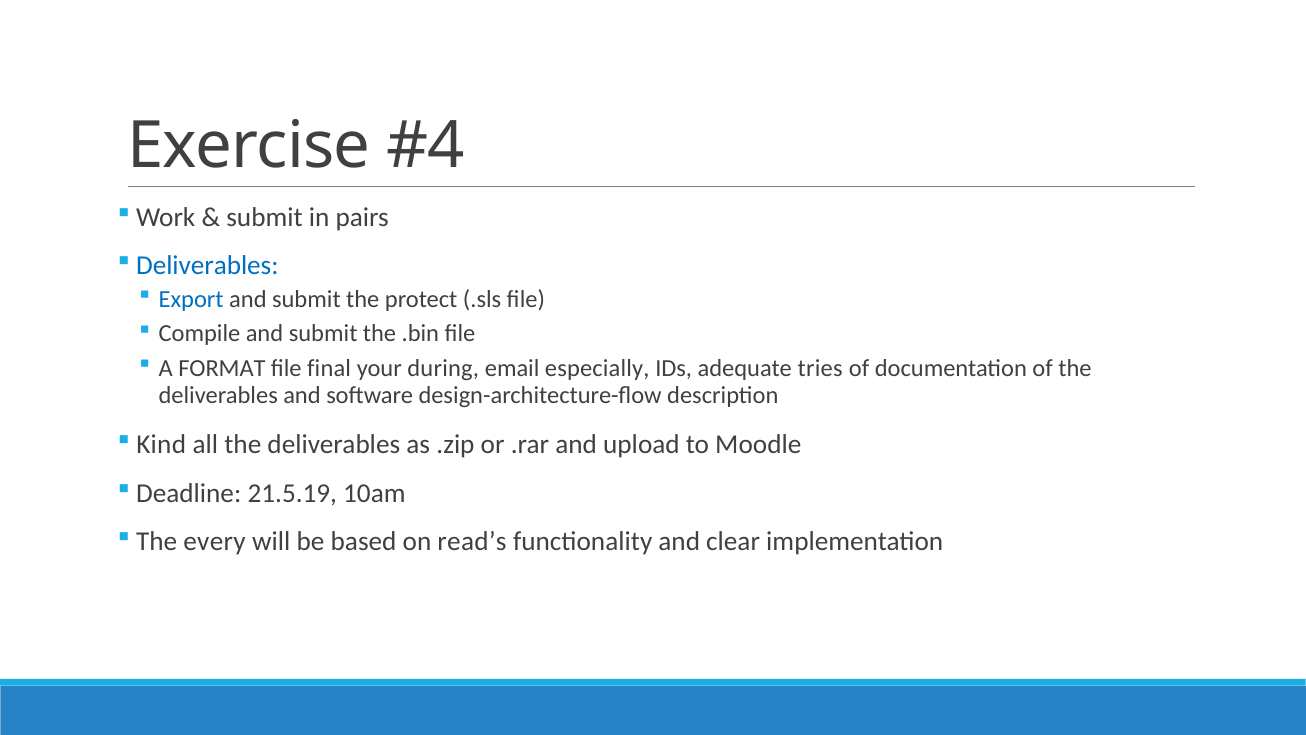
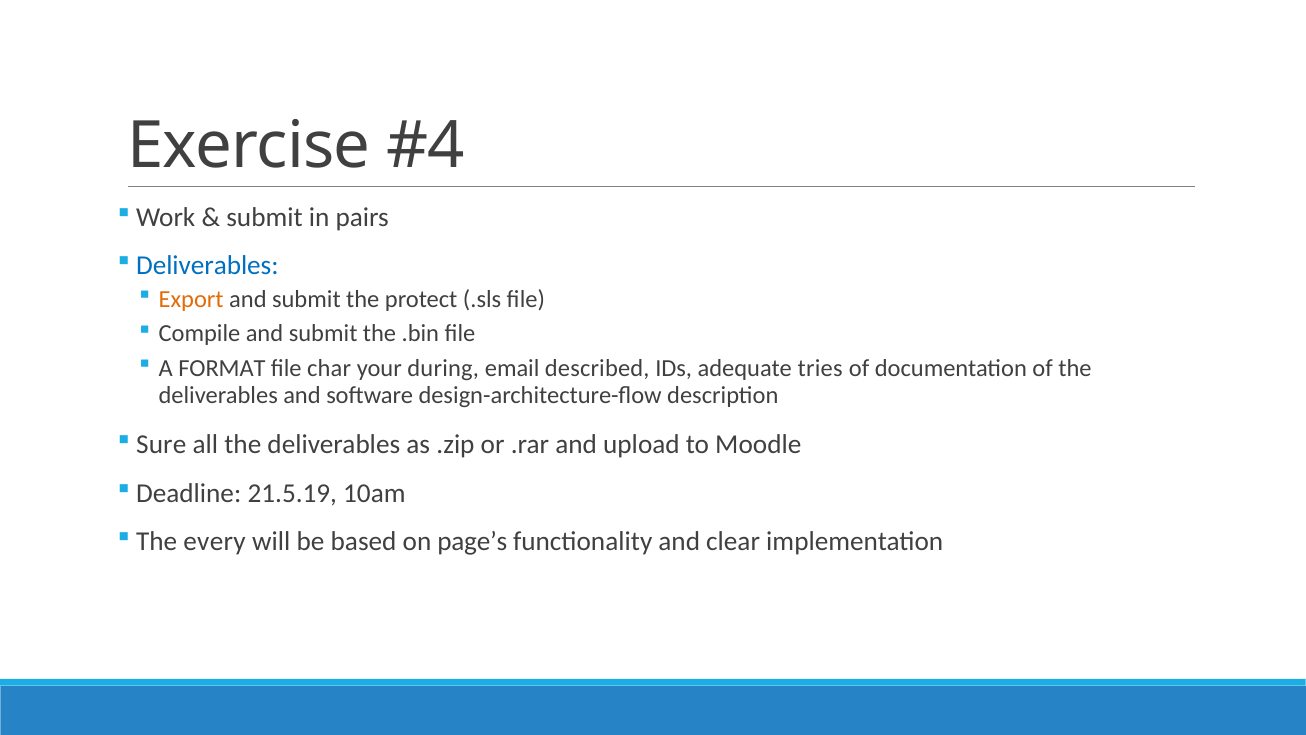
Export colour: blue -> orange (191, 299)
final: final -> char (329, 368)
especially: especially -> described (597, 368)
Kind: Kind -> Sure (161, 444)
read’s: read’s -> page’s (472, 541)
